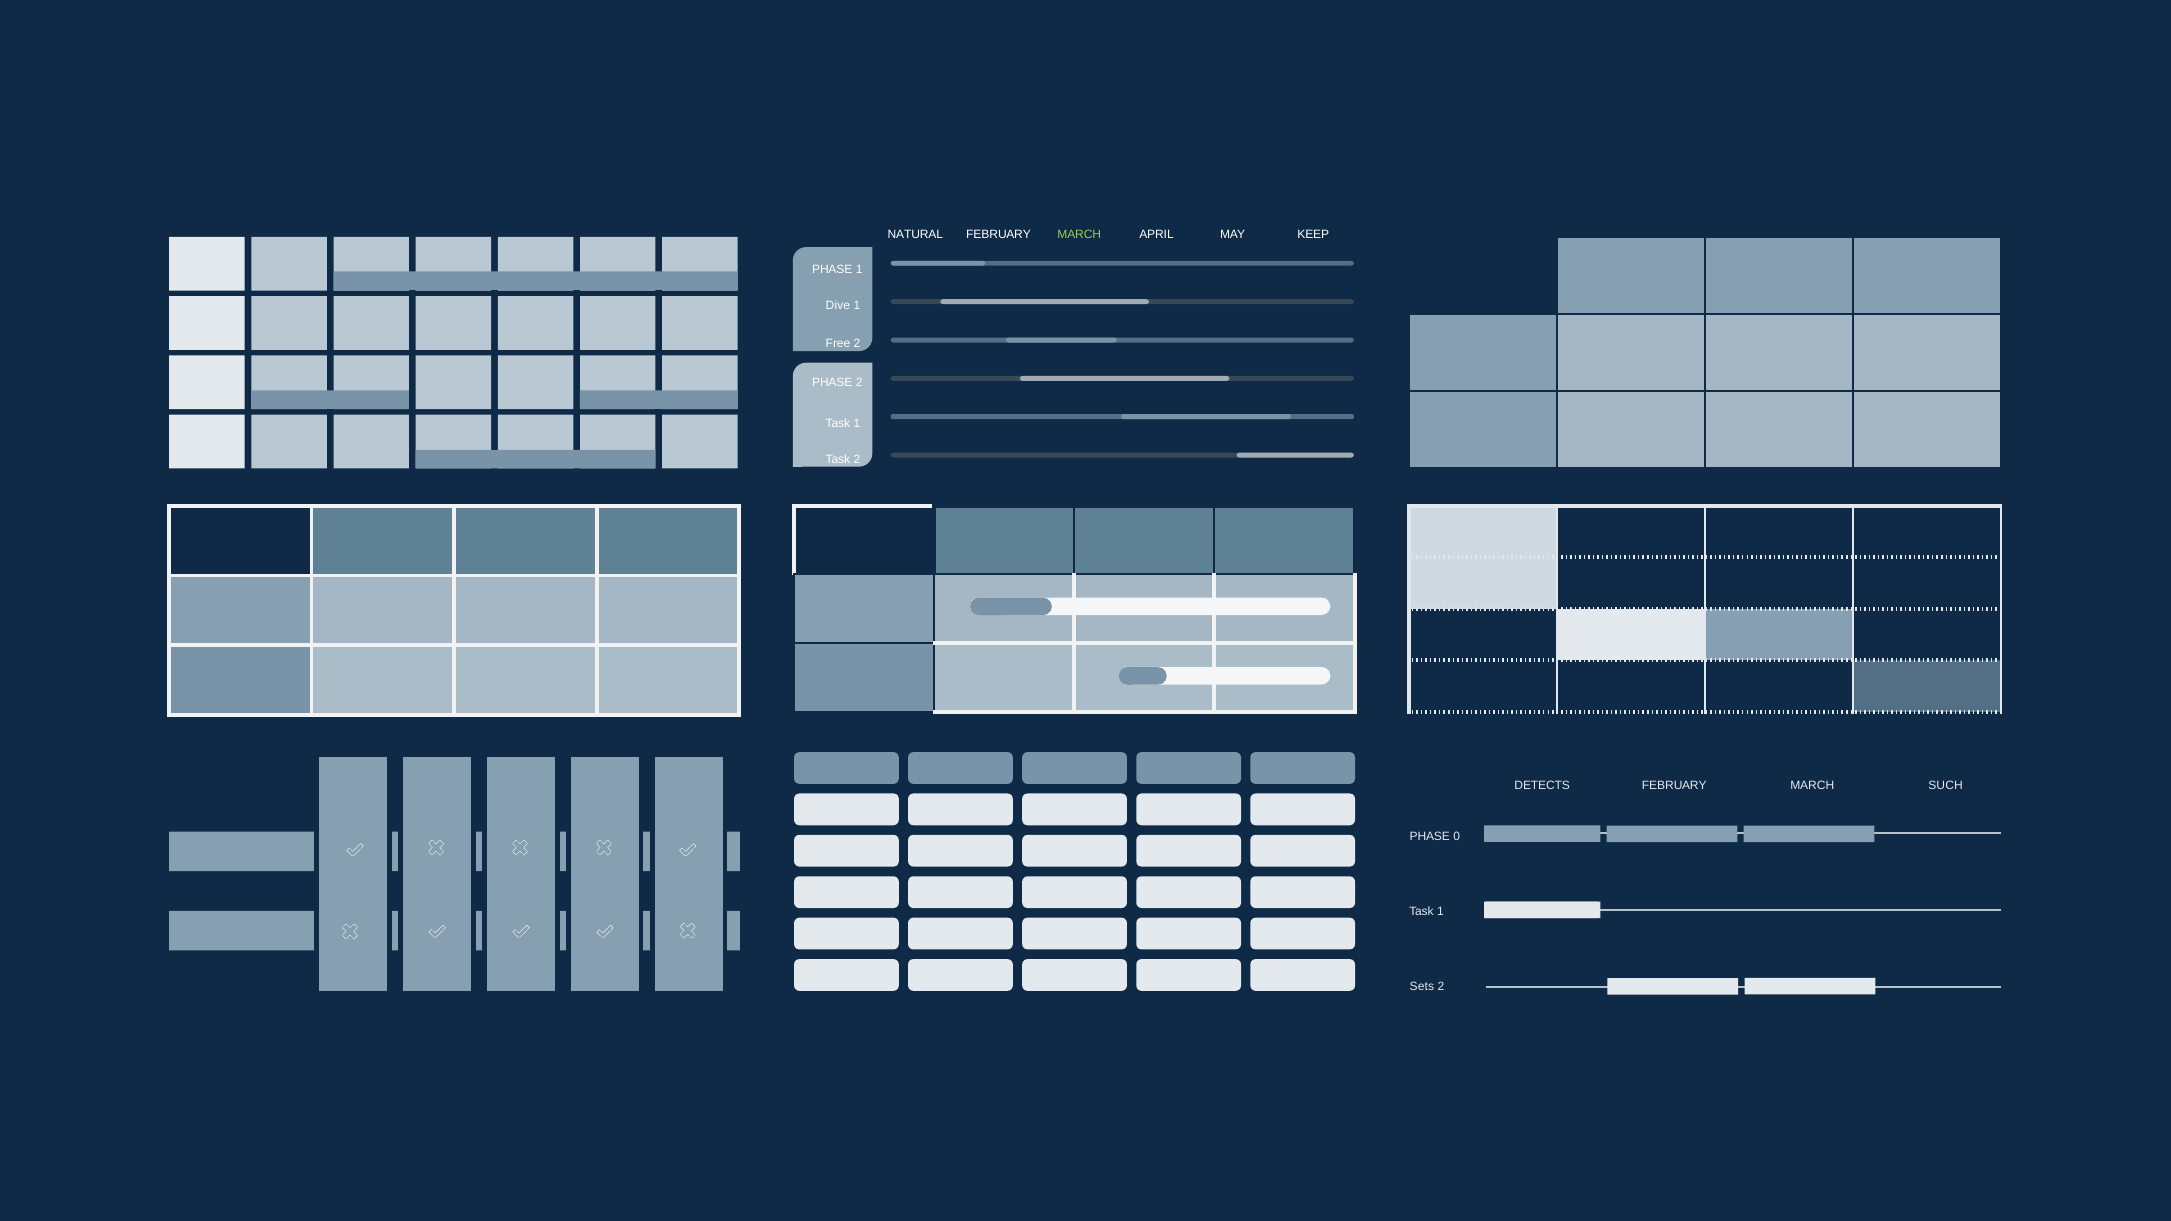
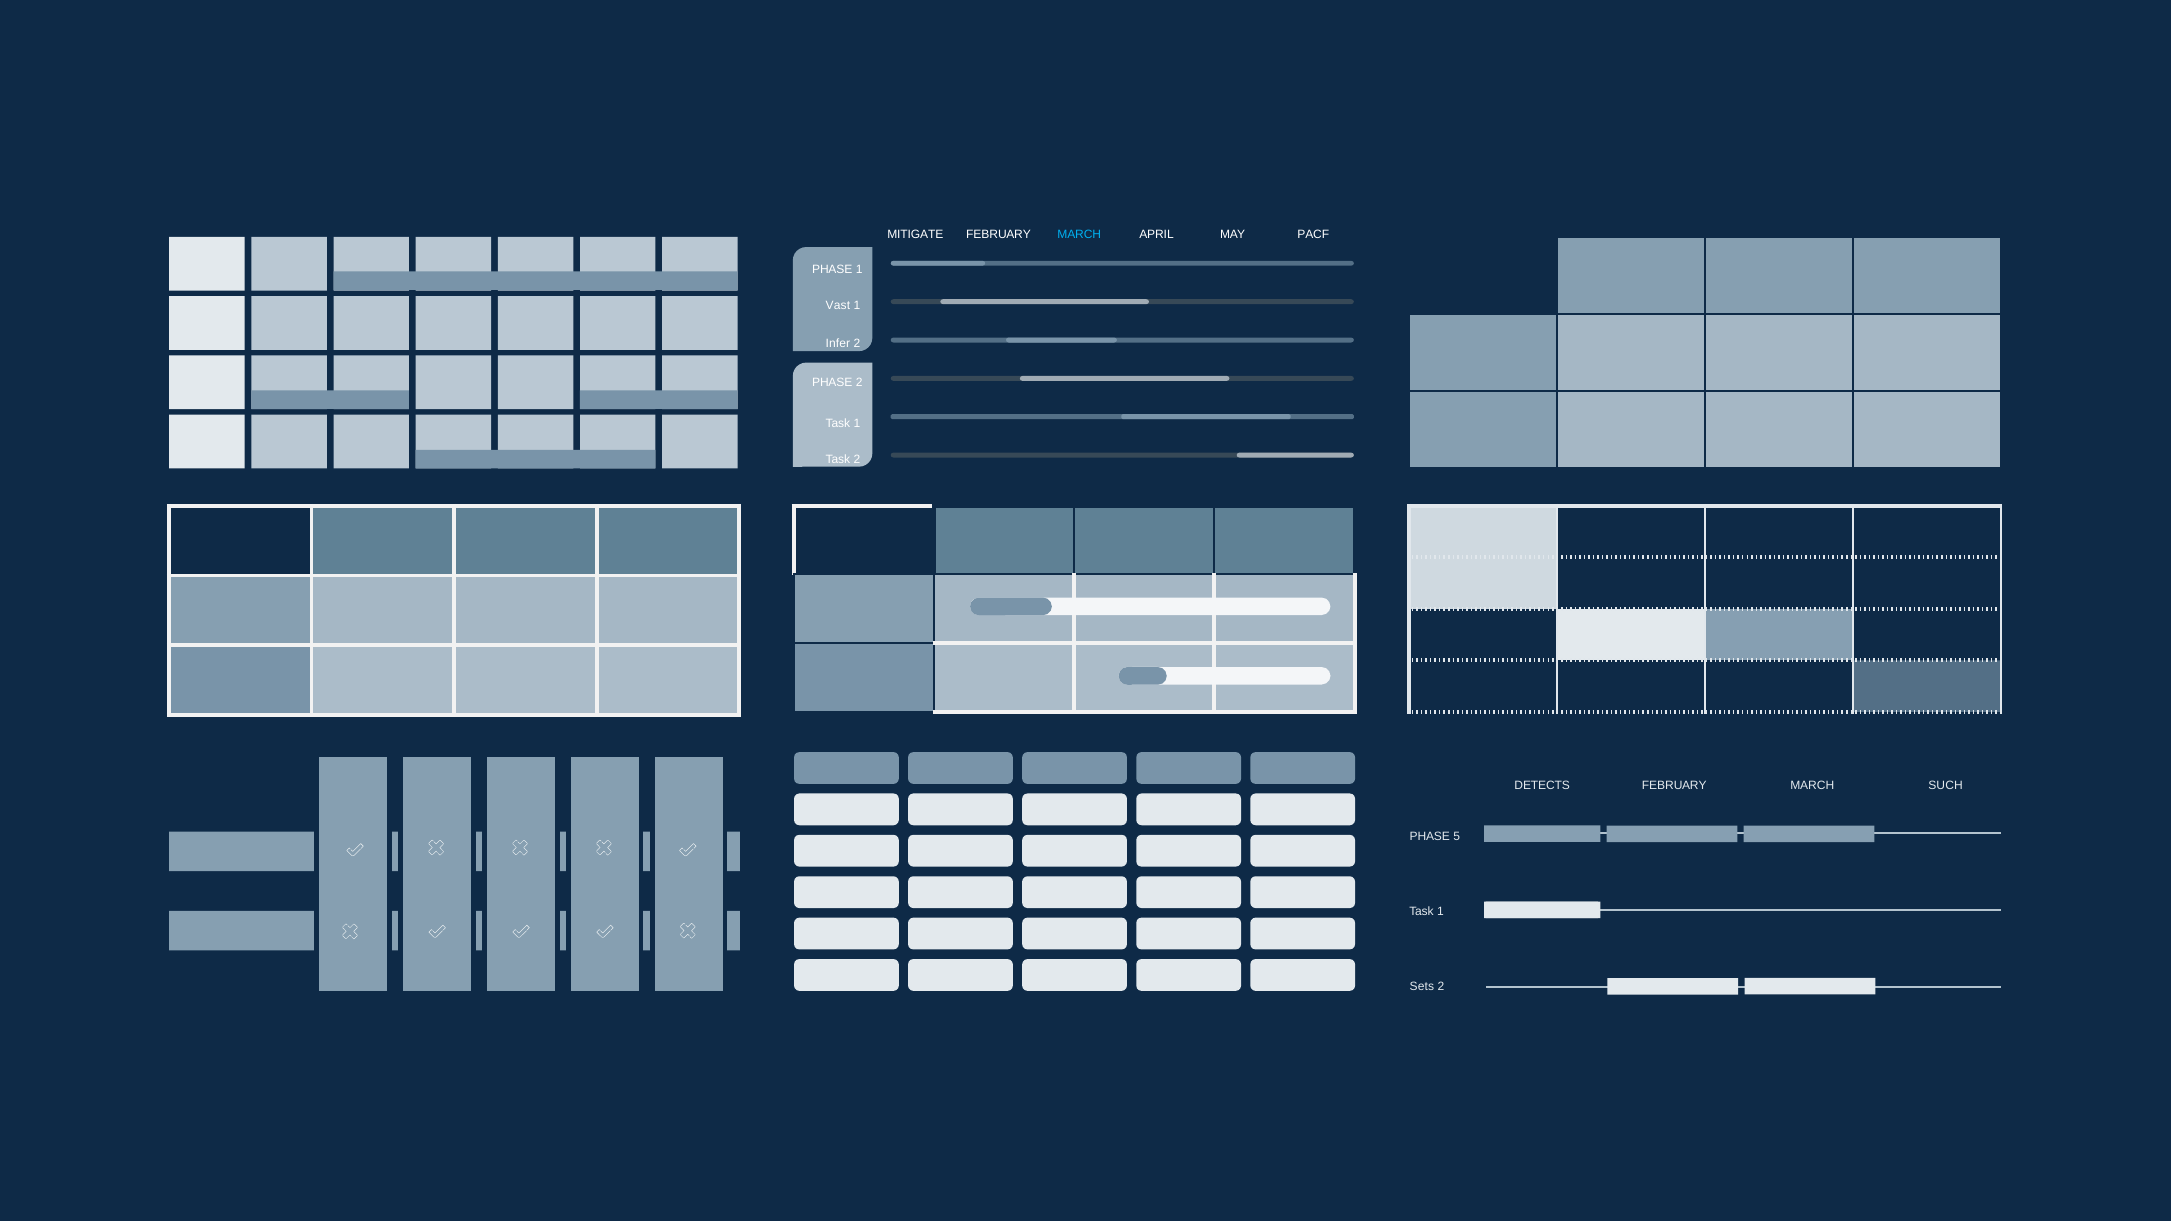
NATURAL: NATURAL -> MITIGATE (915, 234)
MARCH colour: light green -> light blue (1079, 234)
KEEP: KEEP -> PACF (1313, 234)
Dive: Dive -> Vast (838, 306)
Free: Free -> Infer (838, 344)
0: 0 -> 5 (1457, 836)
